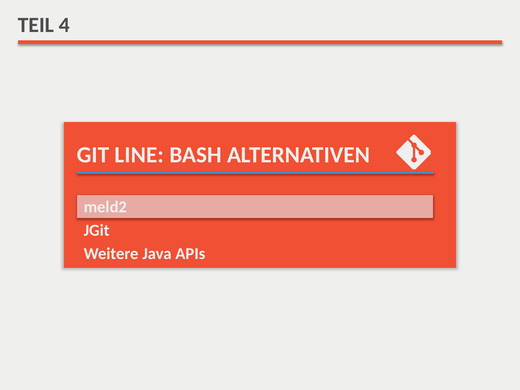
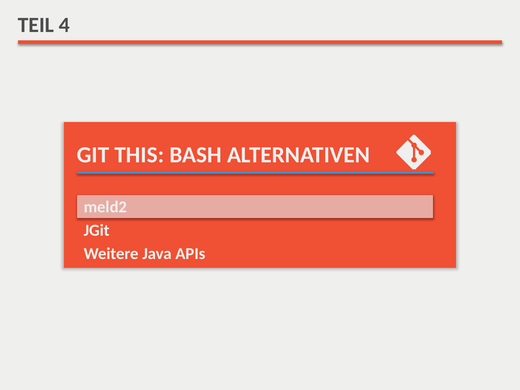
LINE: LINE -> THIS (139, 155)
